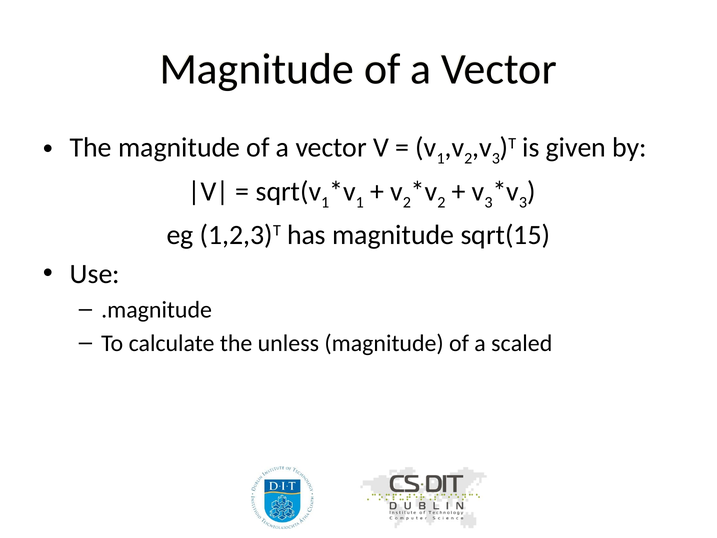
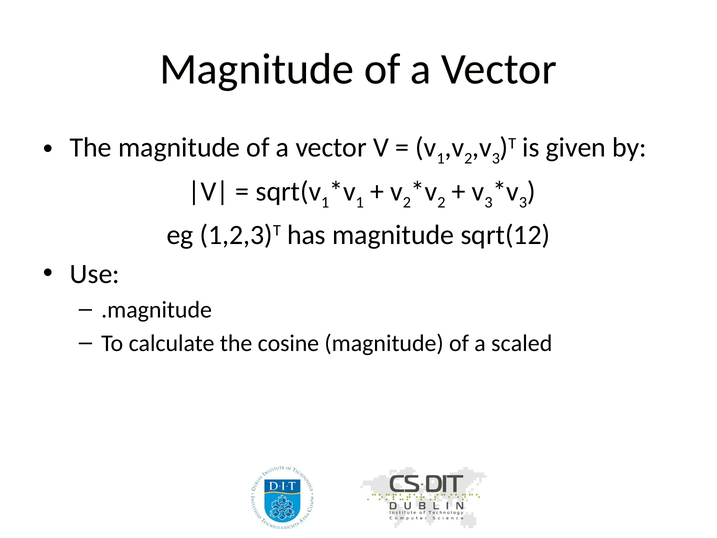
sqrt(15: sqrt(15 -> sqrt(12 (505, 235)
unless: unless -> cosine (288, 343)
